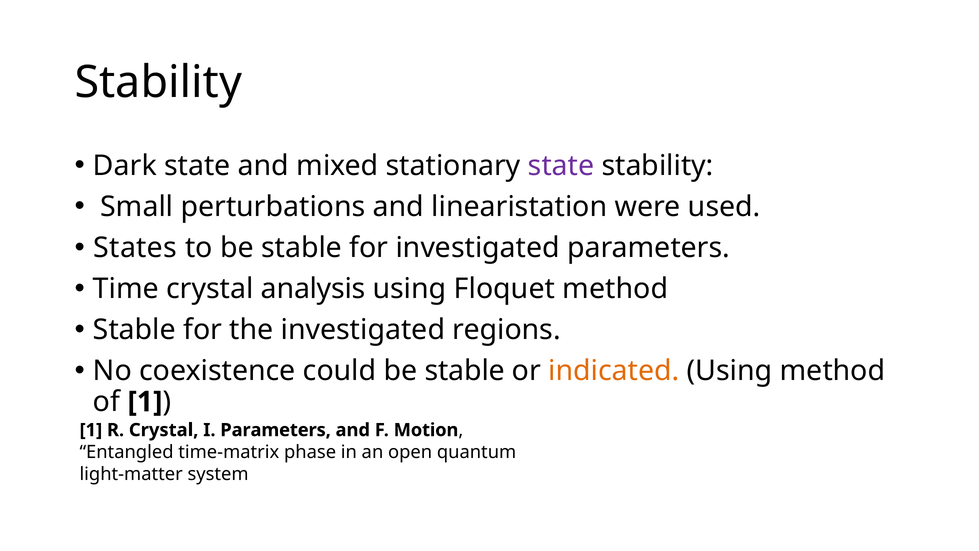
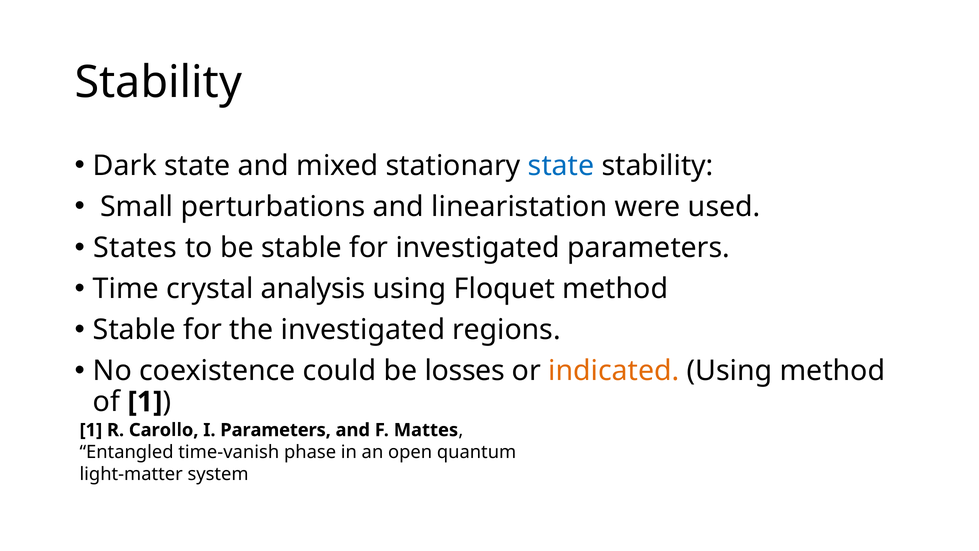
state colour: purple -> blue (561, 166)
could be stable: stable -> losses (465, 371)
R Crystal: Crystal -> Carollo (164, 430)
Motion: Motion -> Mattes (426, 430)
time-matrix: time-matrix -> time-vanish (229, 452)
